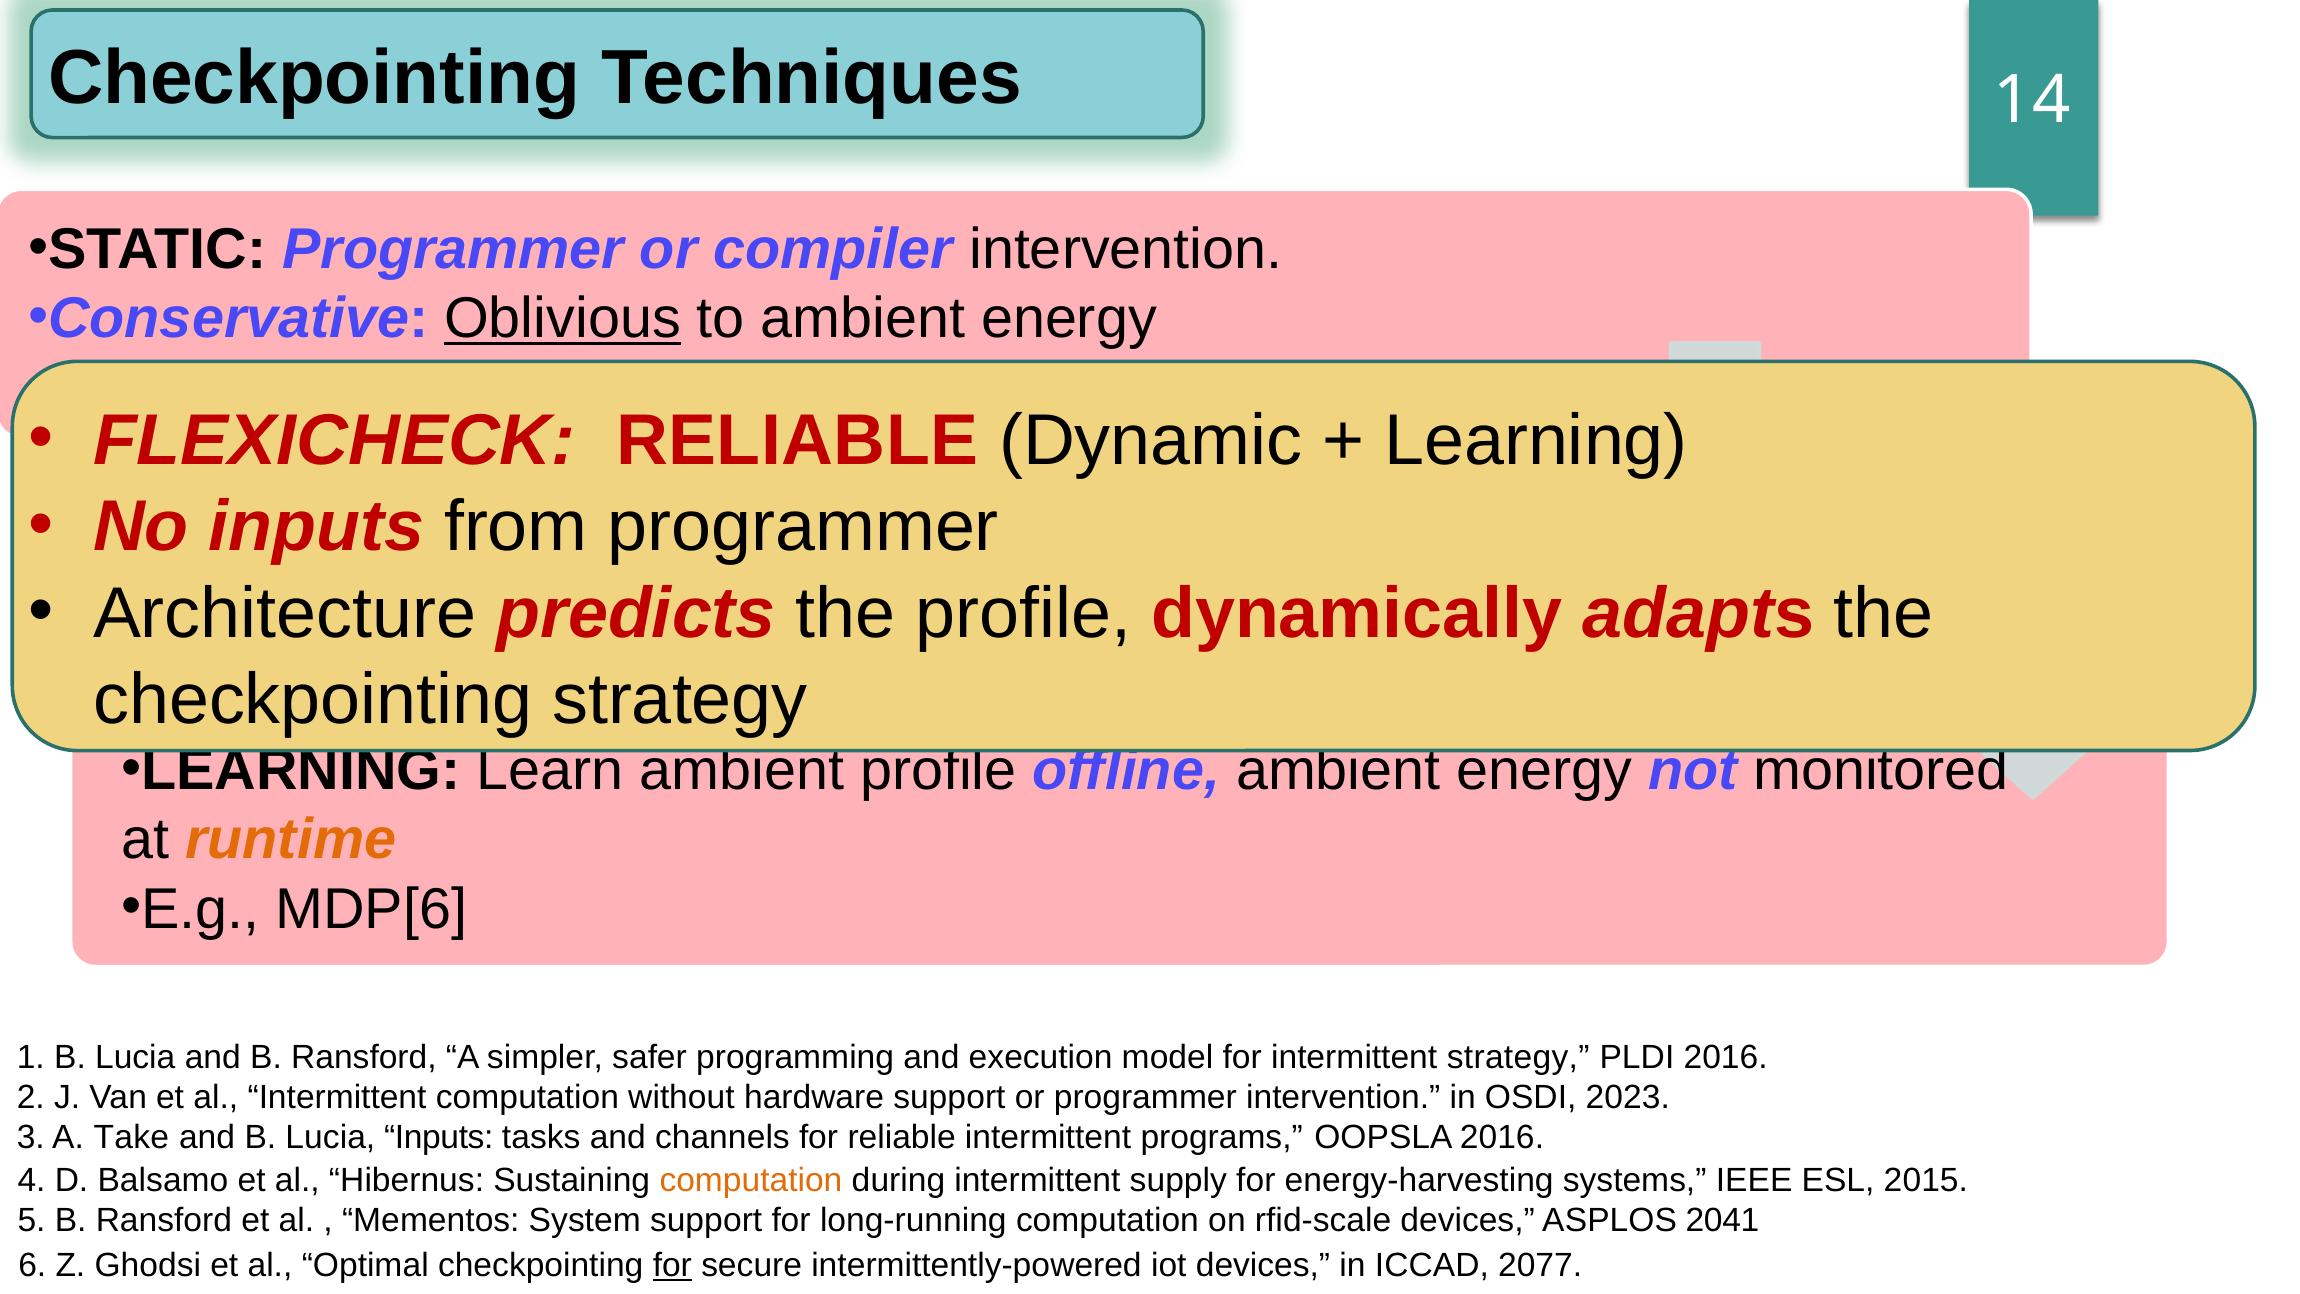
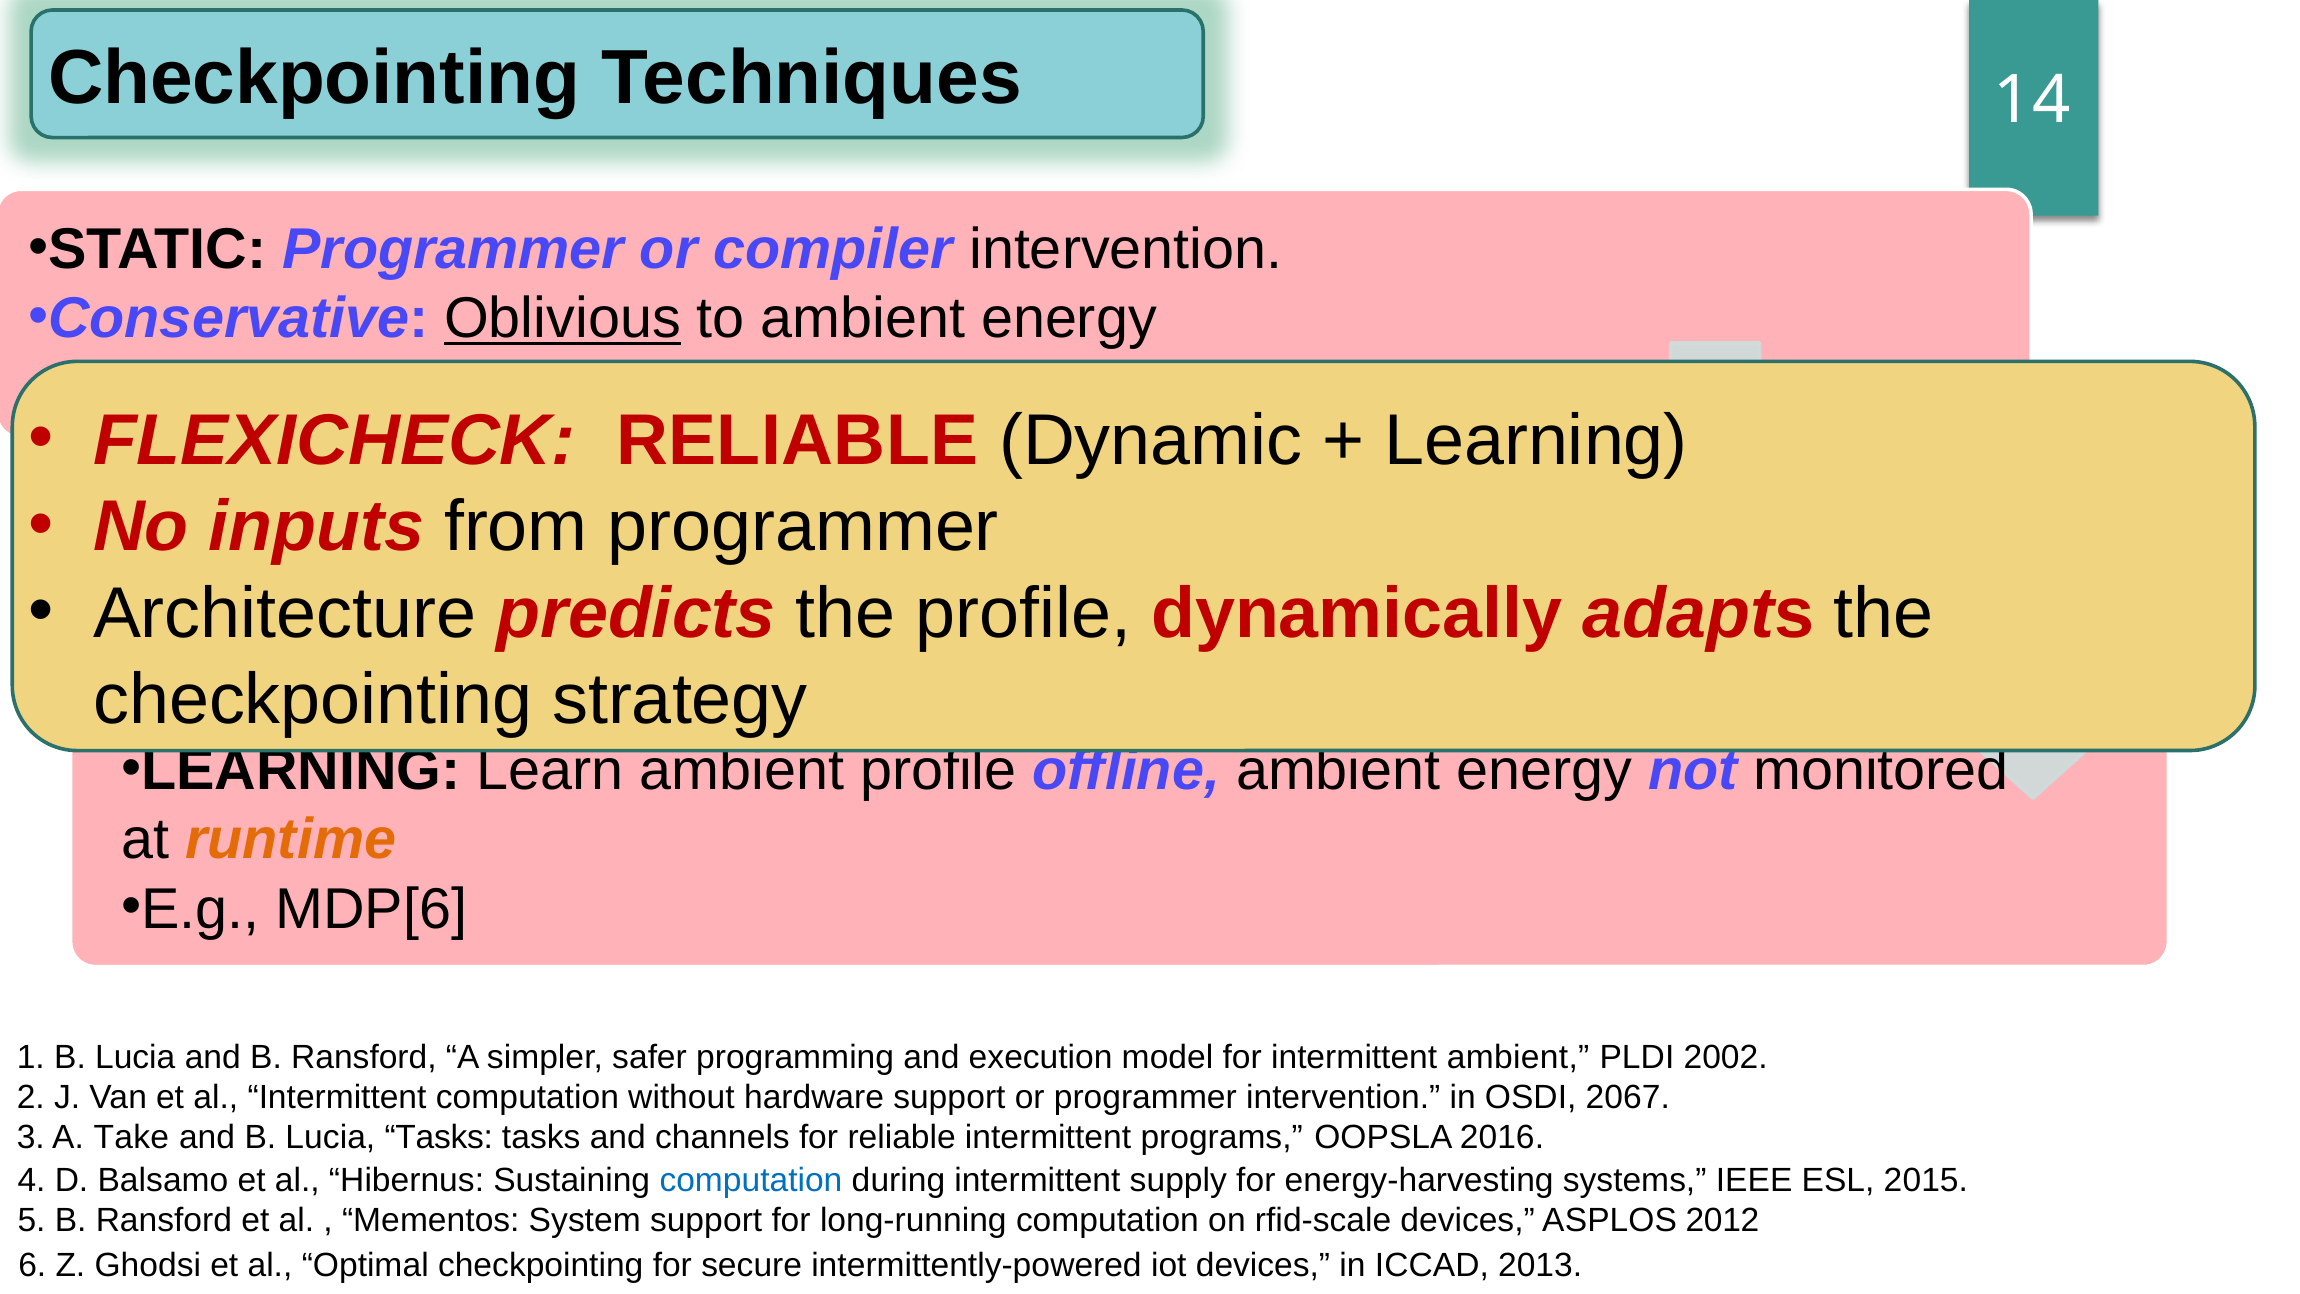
intermittent strategy: strategy -> ambient (1518, 1057)
PLDI 2016: 2016 -> 2002 (1726, 1057)
2023: 2023 -> 2067 (1628, 1097)
Lucia Inputs: Inputs -> Tasks (439, 1137)
computation colour: orange -> blue (751, 1180)
2041: 2041 -> 2012 (1722, 1221)
for underline: present -> none (672, 1265)
2077: 2077 -> 2013 (1540, 1265)
